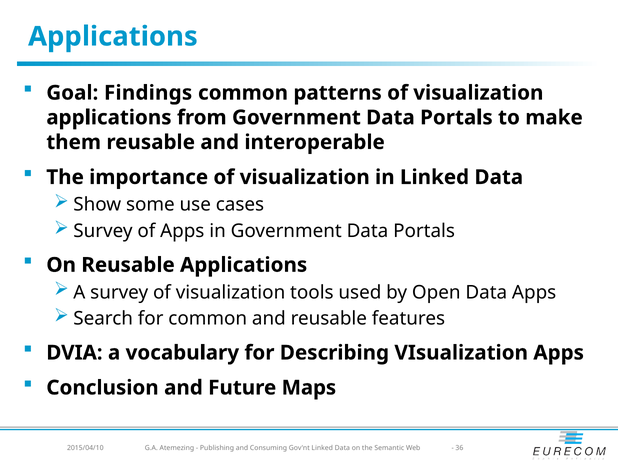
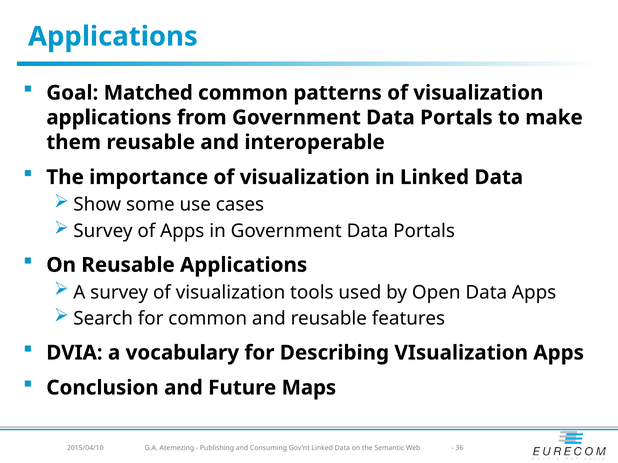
Findings: Findings -> Matched (148, 93)
